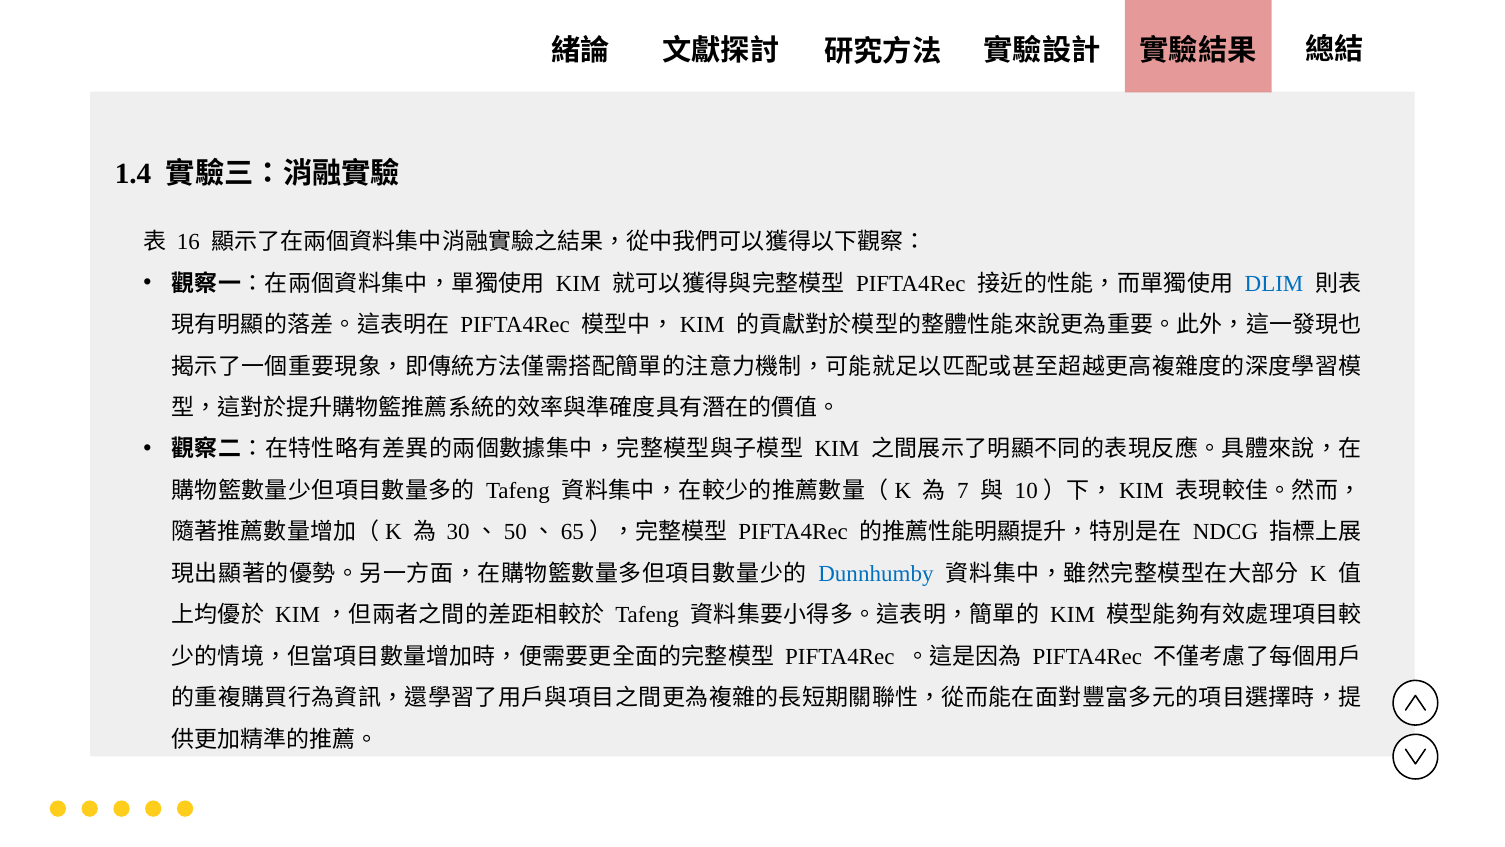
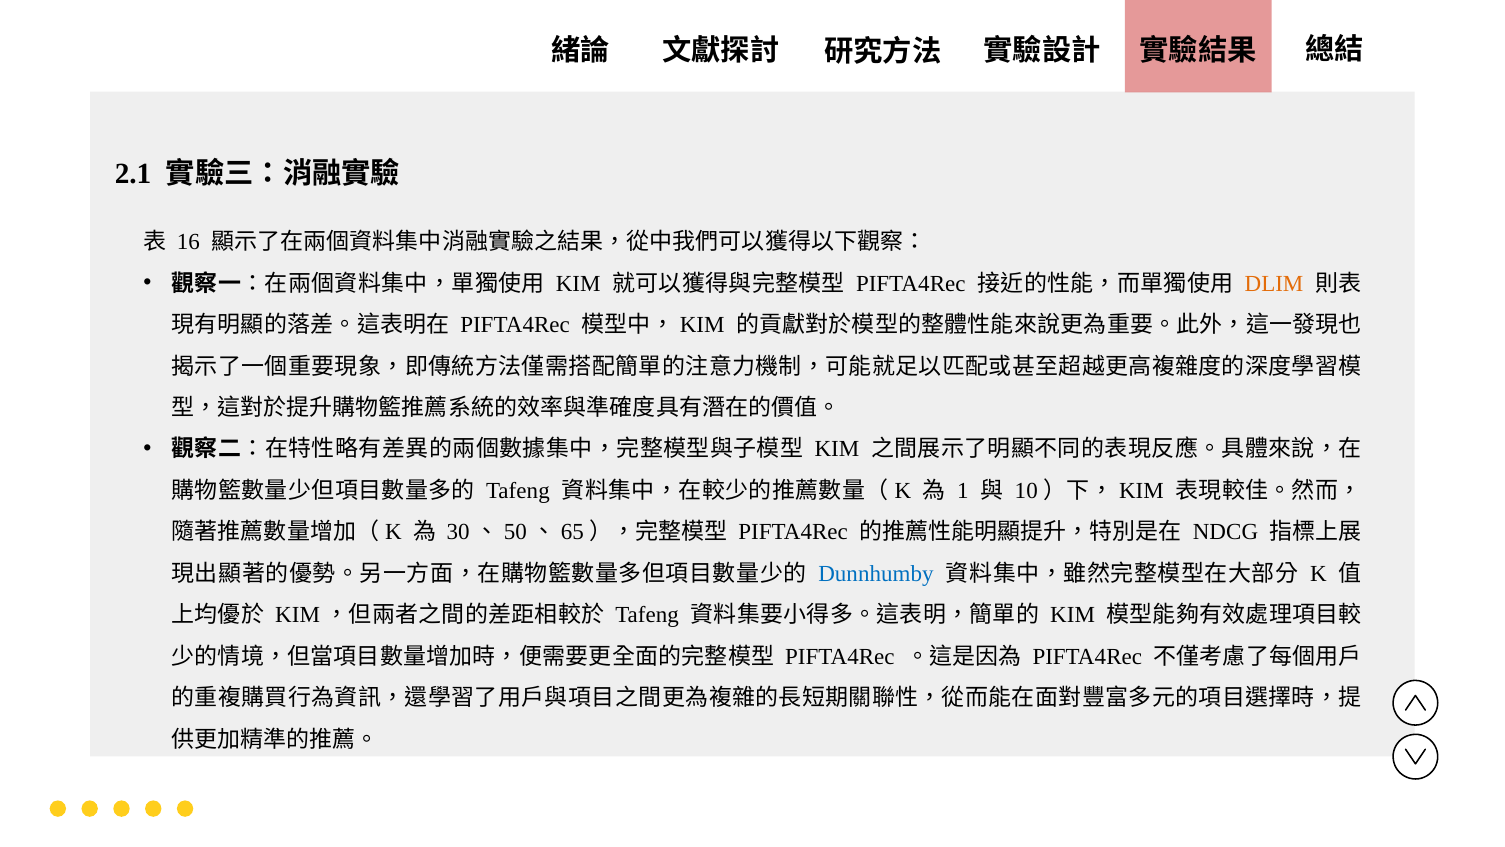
1.4: 1.4 -> 2.1 (133, 174)
DLIM colour: blue -> orange (1274, 284)
7: 7 -> 1 (963, 491)
